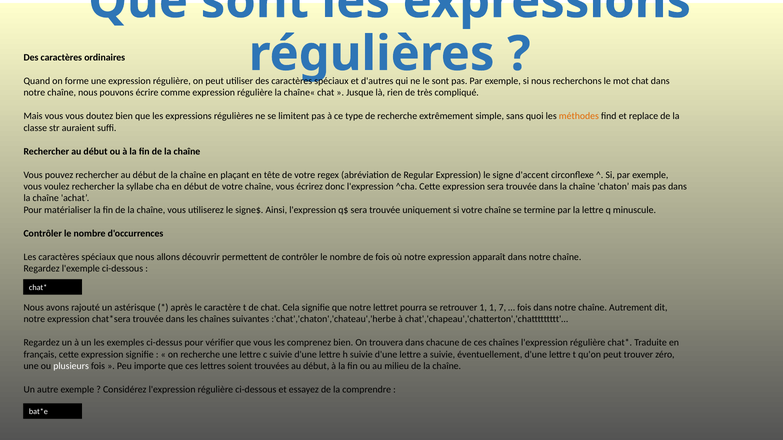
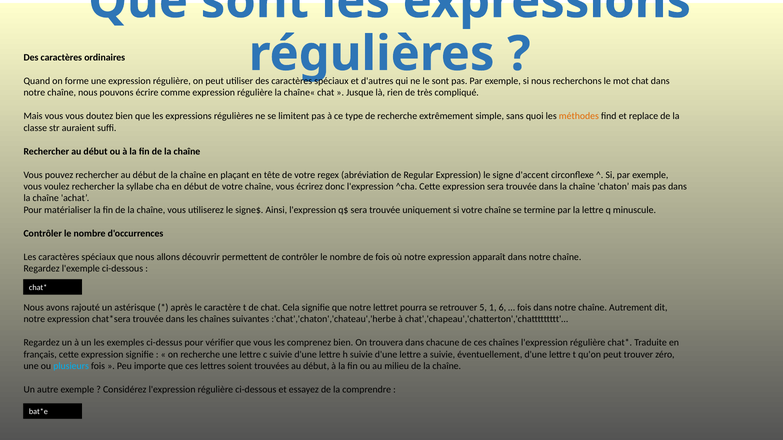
retrouver 1: 1 -> 5 (483, 308)
7: 7 -> 6 (502, 308)
plusieurs colour: white -> light blue (71, 366)
